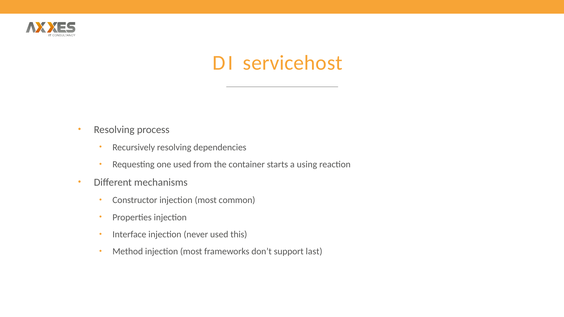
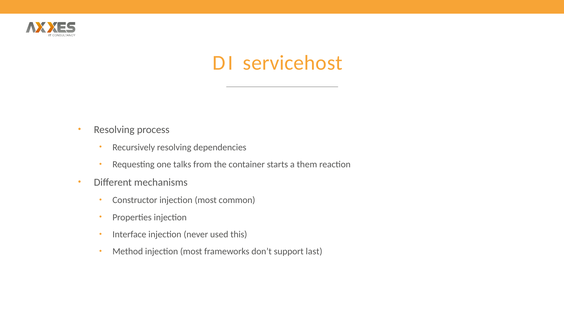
one used: used -> talks (182, 165)
using: using -> them (307, 165)
